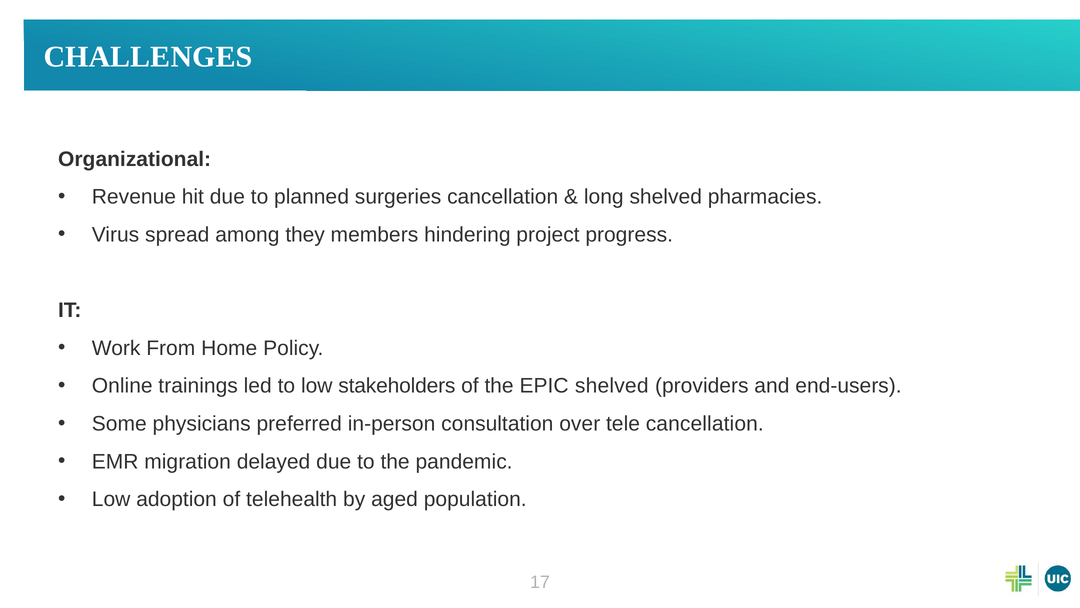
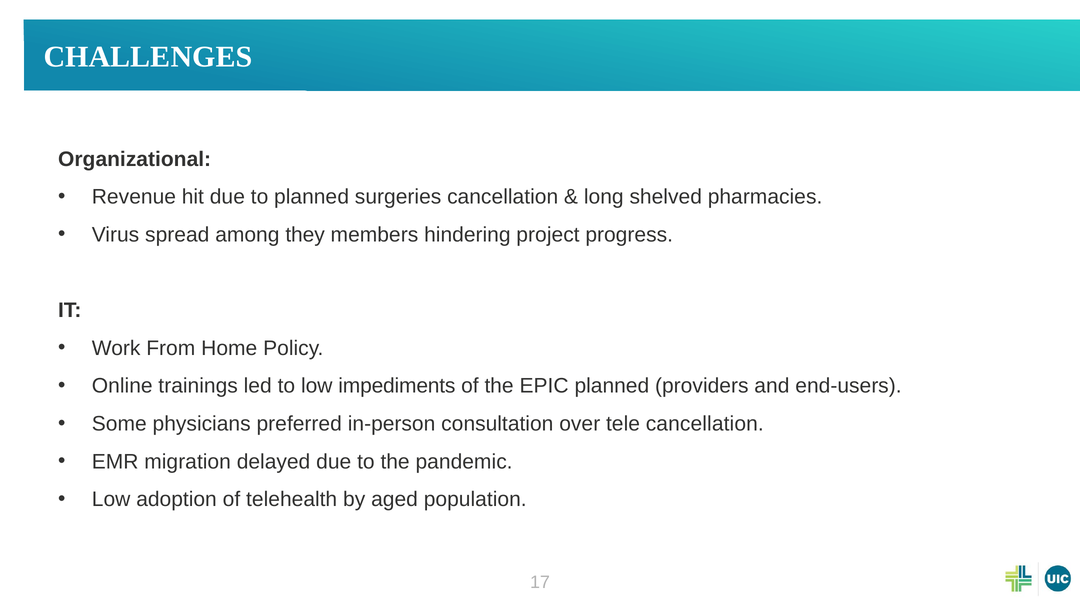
stakeholders: stakeholders -> impediments (397, 386)
EPIC shelved: shelved -> planned (612, 386)
